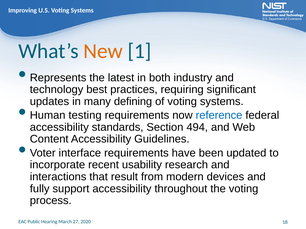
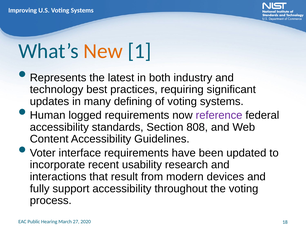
testing: testing -> logged (85, 116)
reference colour: blue -> purple (219, 116)
494: 494 -> 808 (197, 127)
